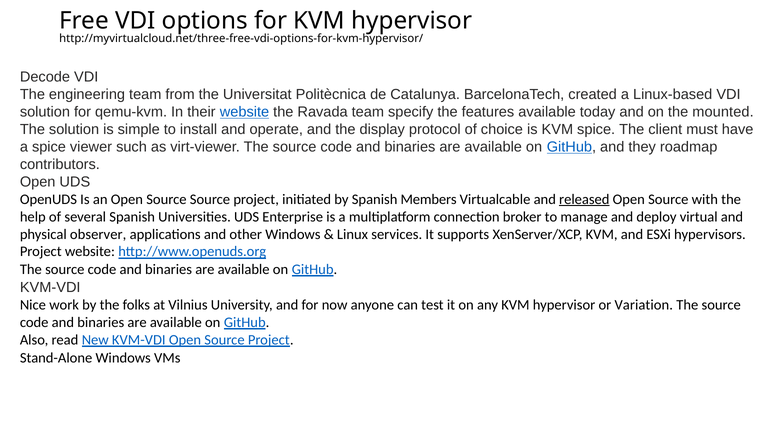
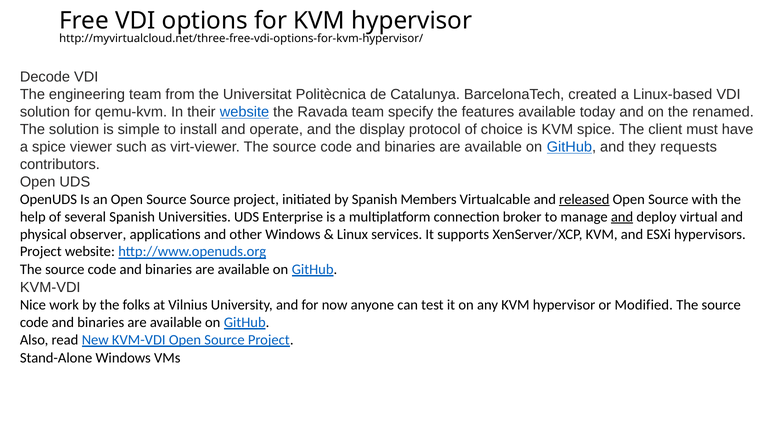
mounted: mounted -> renamed (723, 112)
roadmap: roadmap -> requests (689, 147)
and underline: none -> present (622, 217)
Variation: Variation -> Modified (644, 305)
